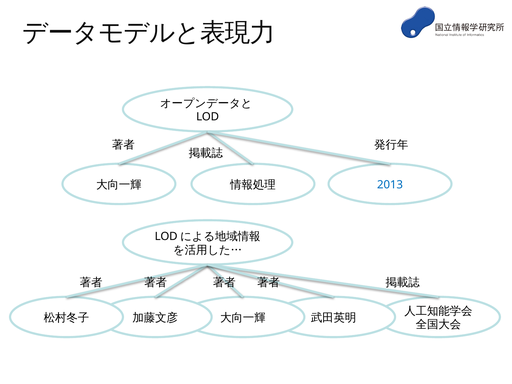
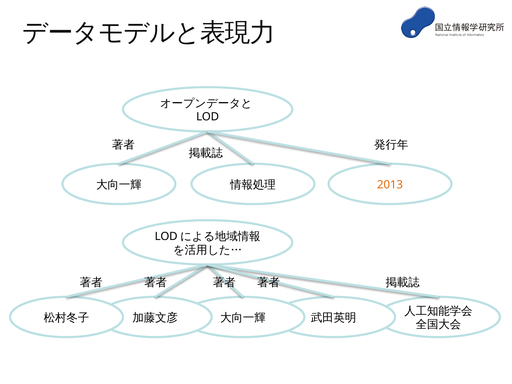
2013 colour: blue -> orange (390, 185)
